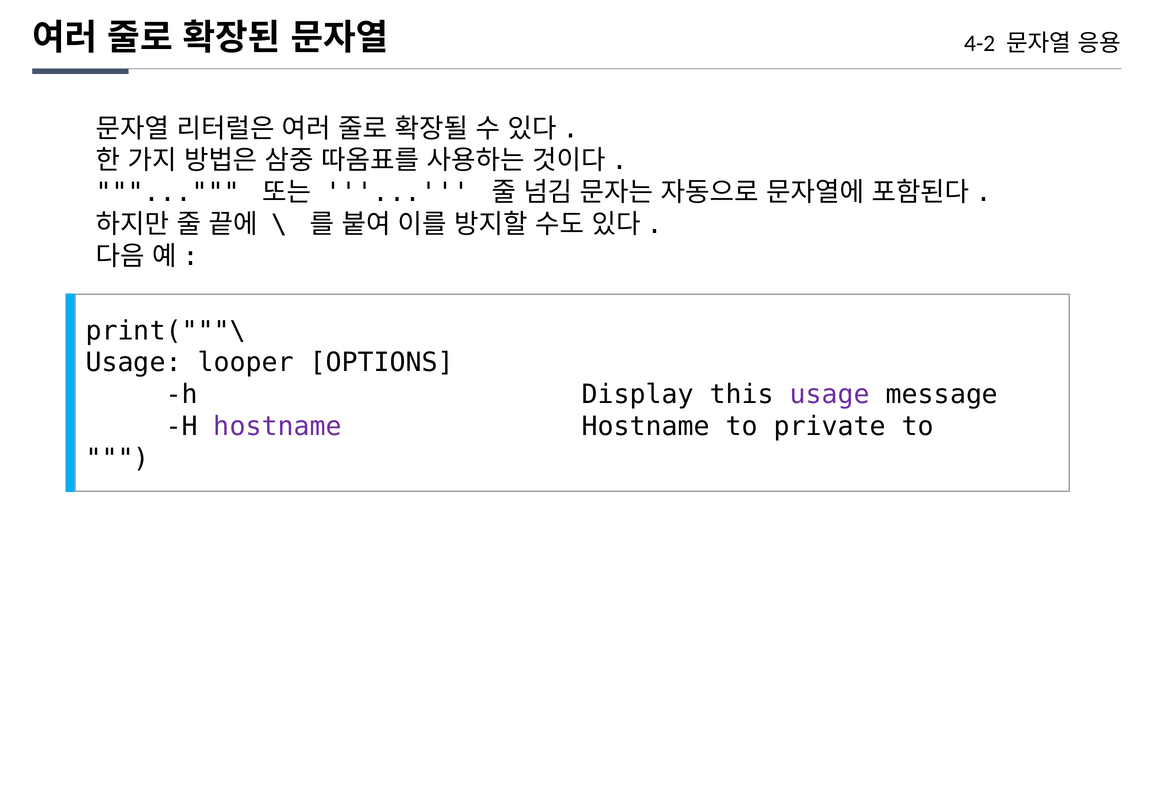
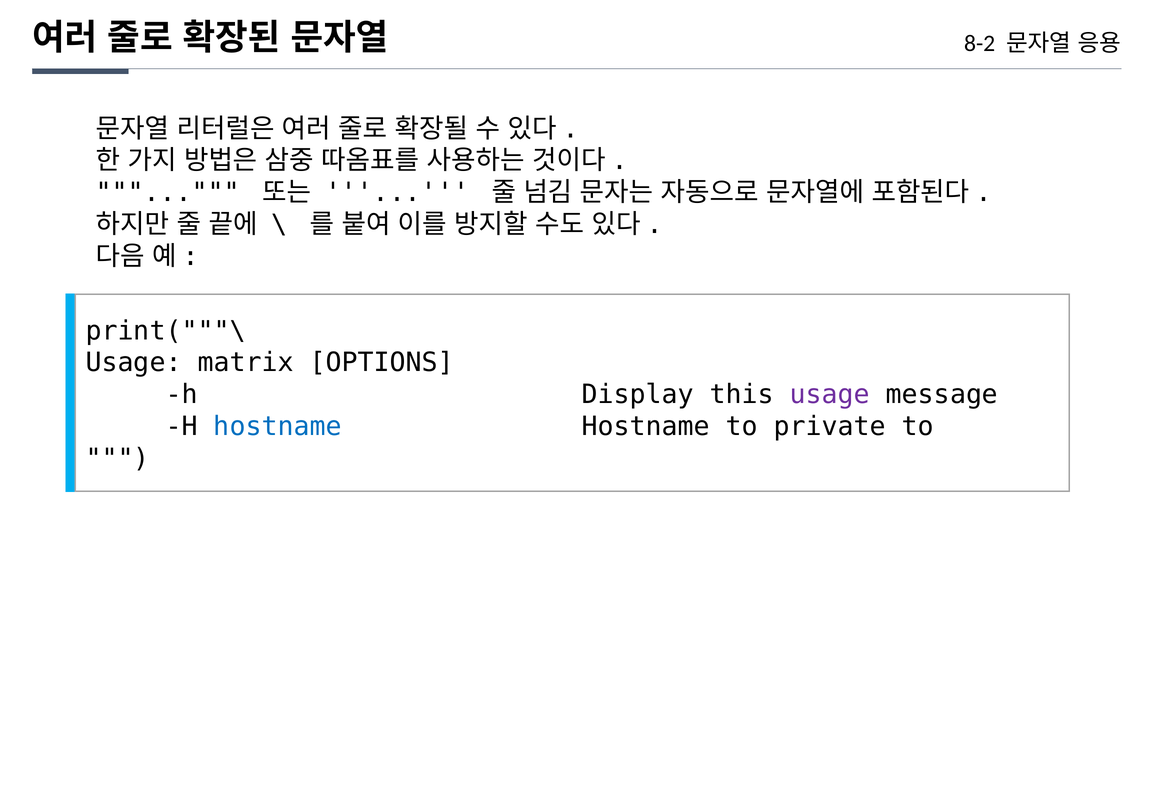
4-2: 4-2 -> 8-2 (980, 44)
looper: looper -> matrix (246, 363)
hostname colour: purple -> blue (278, 427)
